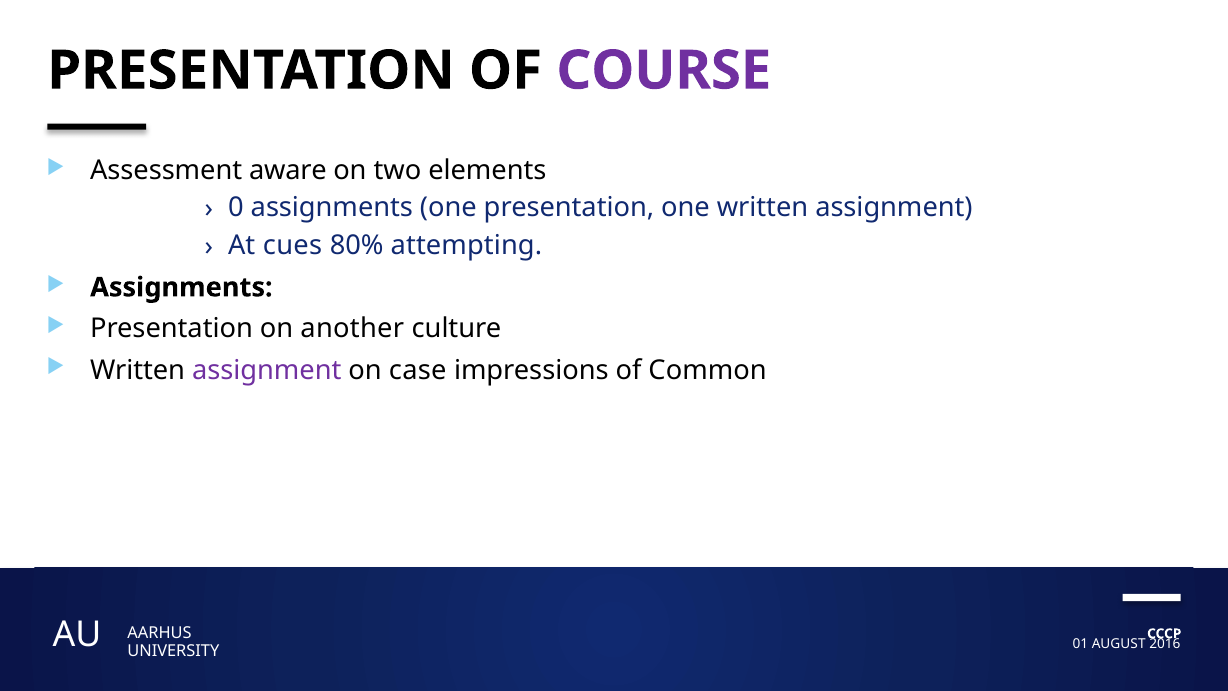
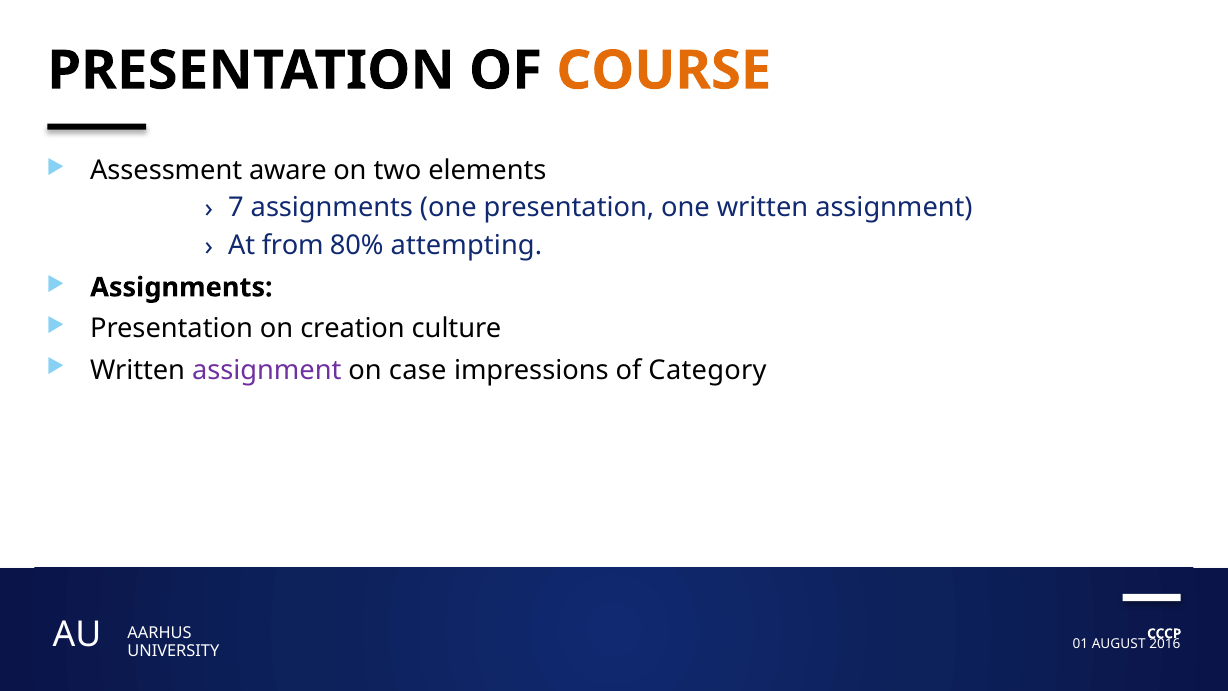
COURSE colour: purple -> orange (664, 71)
0: 0 -> 7 (236, 208)
cues: cues -> from (293, 246)
another: another -> creation (352, 329)
Common: Common -> Category (708, 370)
